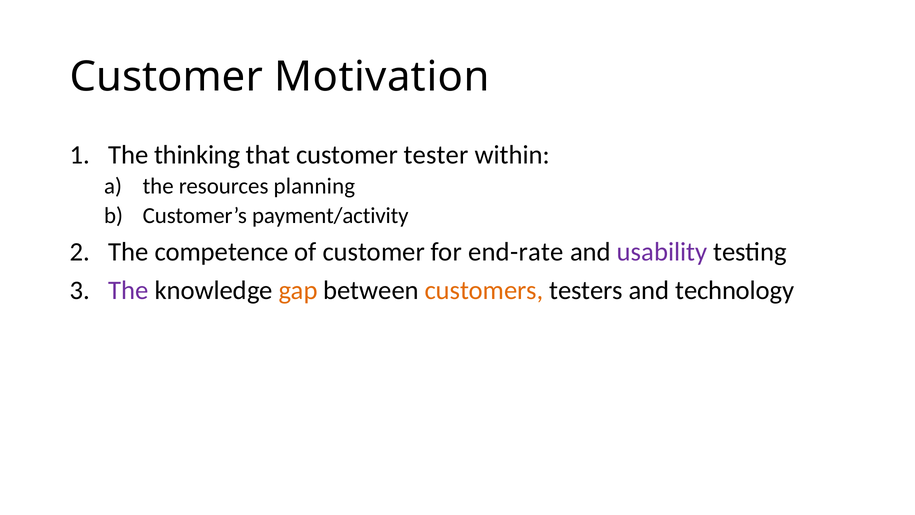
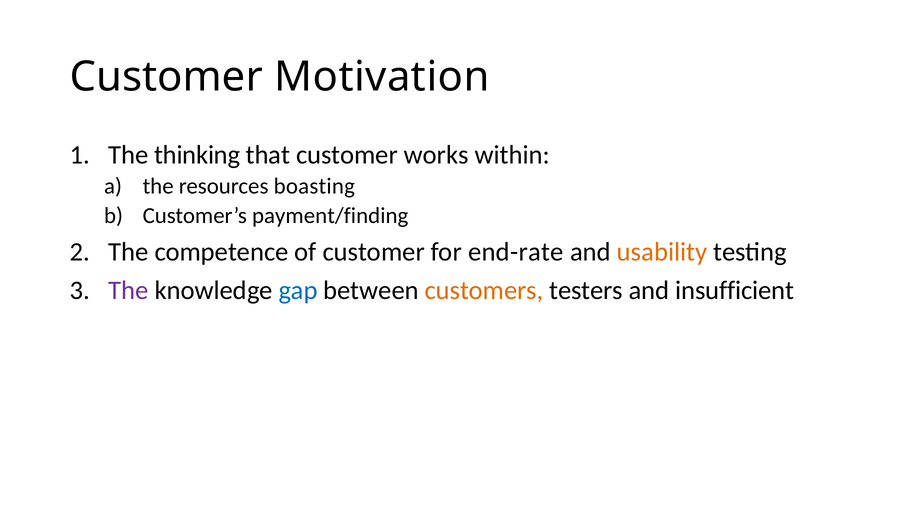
tester: tester -> works (436, 155)
planning: planning -> boasting (314, 186)
payment/activity: payment/activity -> payment/finding (330, 216)
usability colour: purple -> orange (662, 252)
gap colour: orange -> blue (298, 290)
technology: technology -> insufficient (735, 290)
